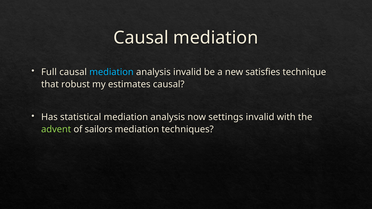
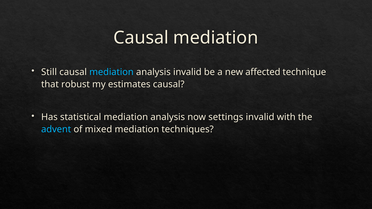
Full: Full -> Still (49, 72)
satisfies: satisfies -> affected (263, 72)
advent colour: light green -> light blue (56, 130)
sailors: sailors -> mixed (98, 130)
